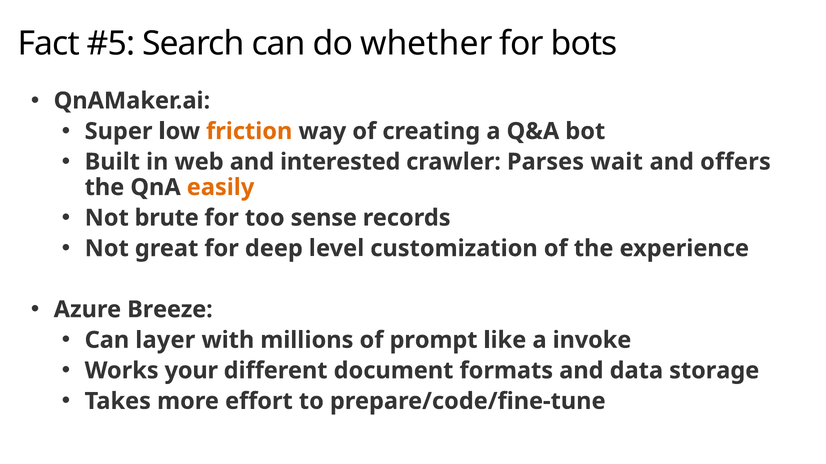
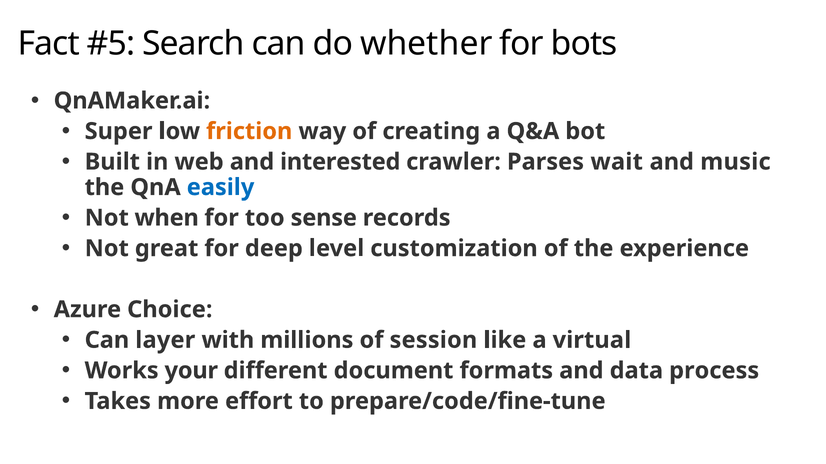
offers: offers -> music (735, 162)
easily colour: orange -> blue (221, 188)
brute: brute -> when (167, 218)
Breeze: Breeze -> Choice (170, 310)
prompt: prompt -> session (433, 340)
invoke: invoke -> virtual (592, 340)
storage: storage -> process (714, 371)
